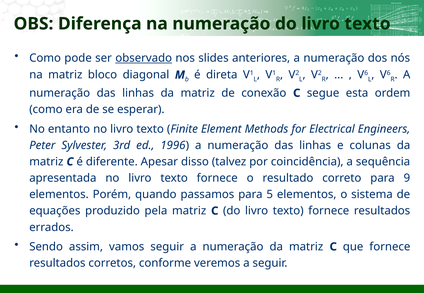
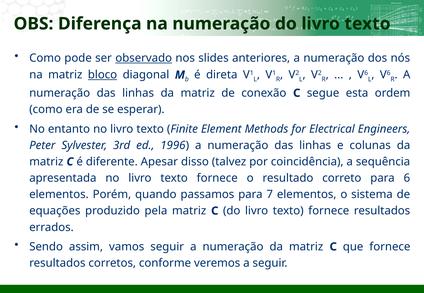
bloco underline: none -> present (103, 75)
9: 9 -> 6 (407, 178)
5: 5 -> 7 (270, 195)
